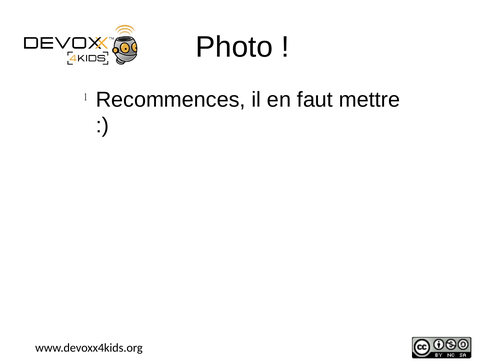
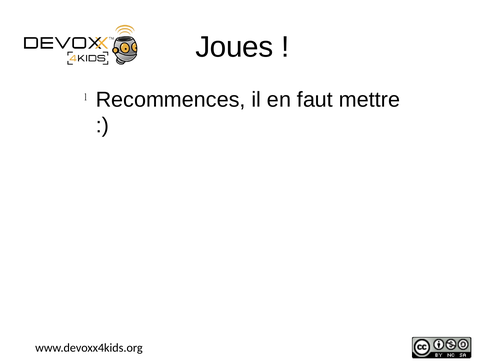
Photo: Photo -> Joues (234, 47)
